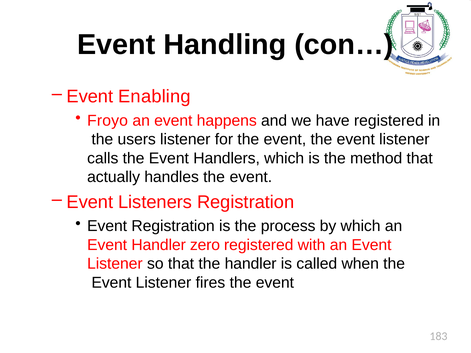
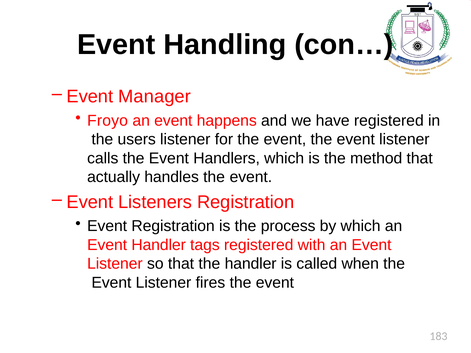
Enabling: Enabling -> Manager (155, 97)
zero: zero -> tags (205, 245)
